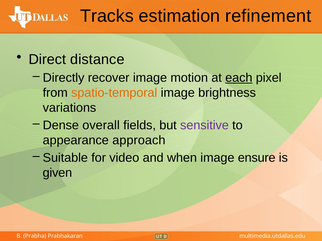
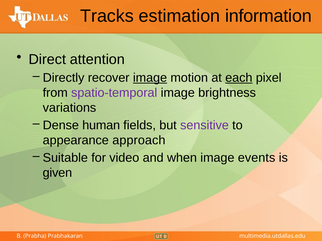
refinement: refinement -> information (268, 16)
distance: distance -> attention (97, 59)
image underline: none -> present (150, 78)
spatio-temporal colour: orange -> purple (114, 93)
overall: overall -> human (101, 126)
ensure: ensure -> events (257, 158)
